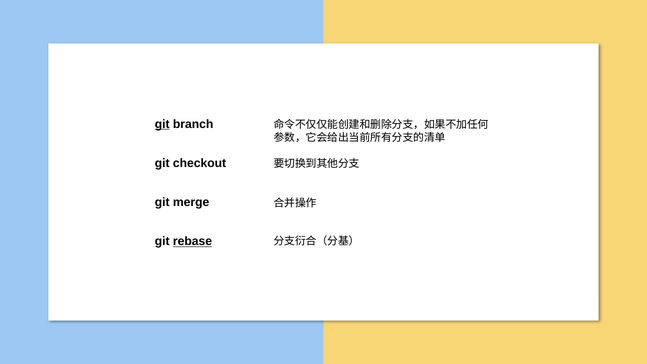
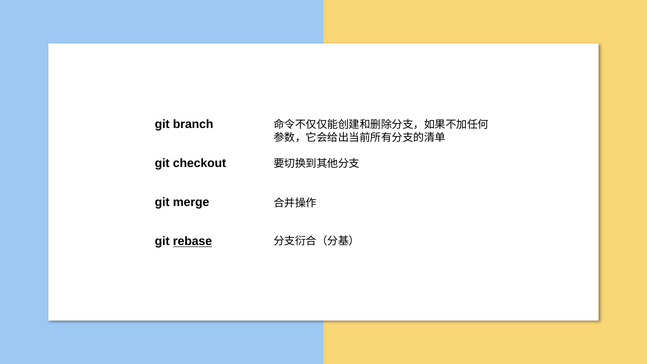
git underline: present -> none (162, 124)
